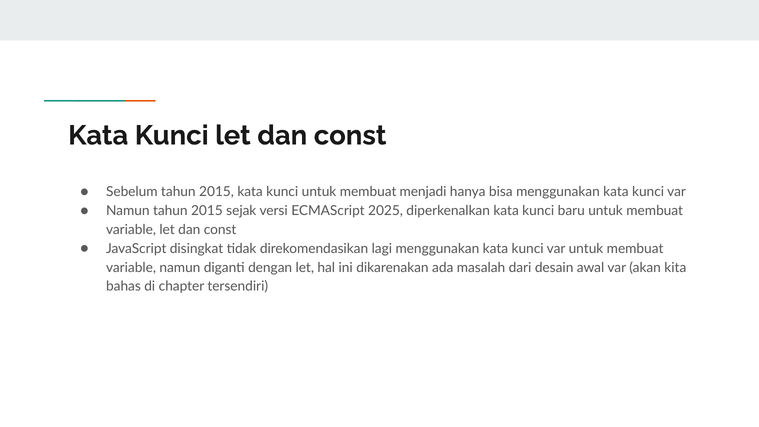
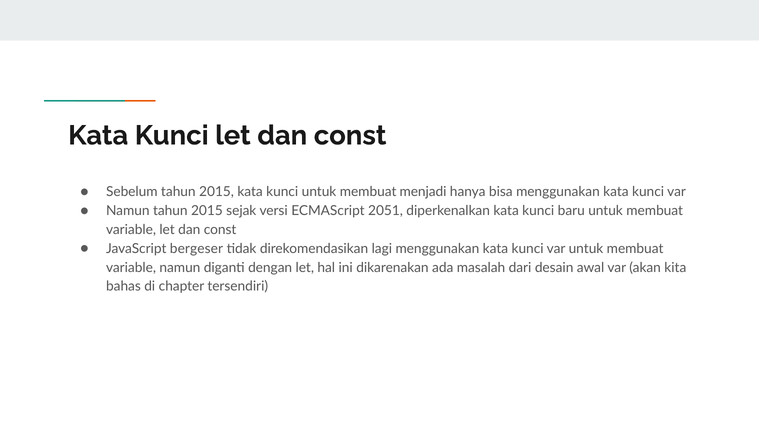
2025: 2025 -> 2051 (386, 211)
disingkat: disingkat -> bergeser (196, 249)
